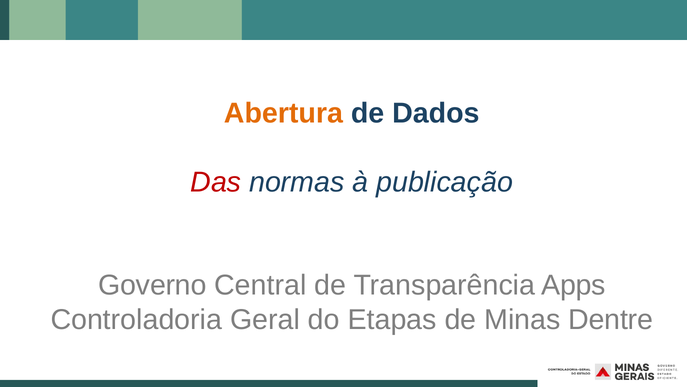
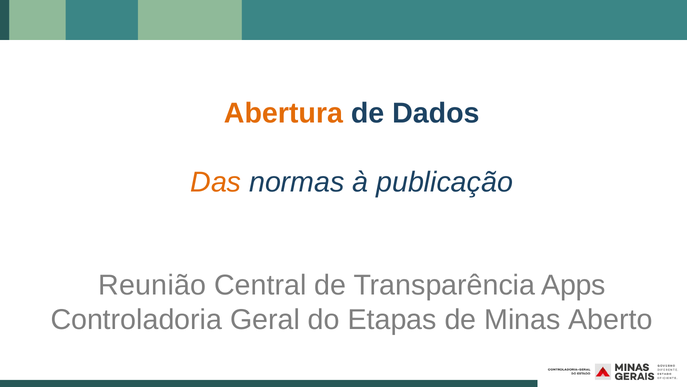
Das colour: red -> orange (216, 182)
Governo: Governo -> Reunião (152, 285)
Dentre: Dentre -> Aberto (611, 319)
